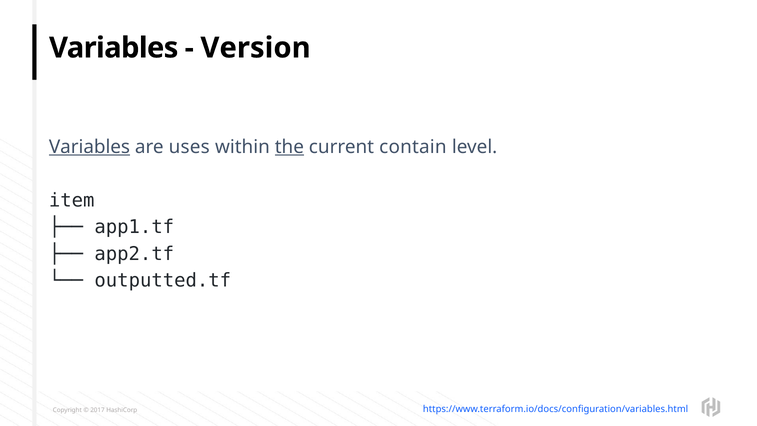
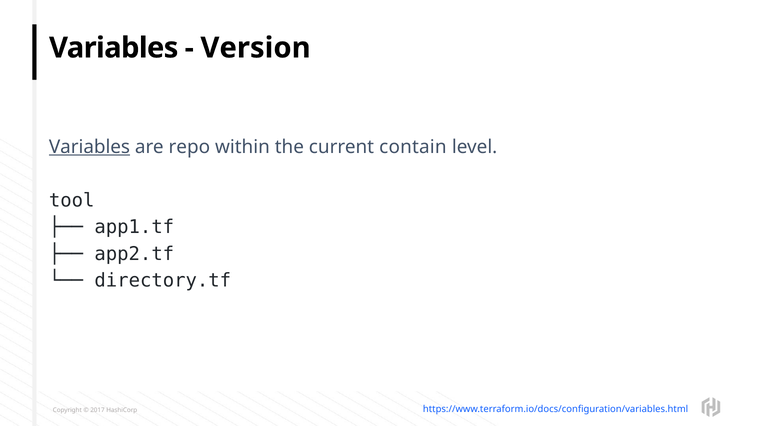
uses: uses -> repo (189, 147)
the underline: present -> none (289, 147)
item: item -> tool (72, 200)
outputted.tf: outputted.tf -> directory.tf (163, 281)
